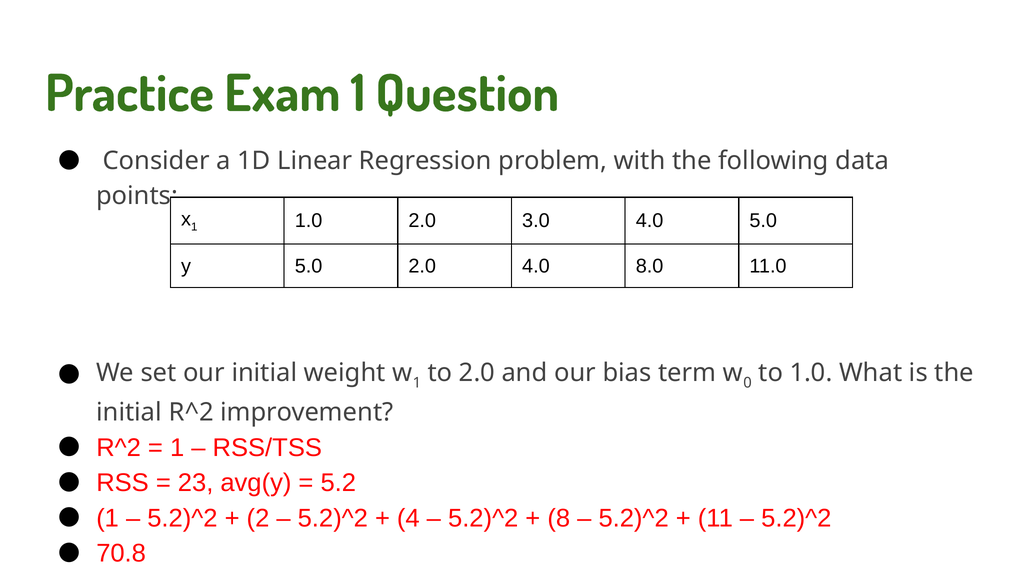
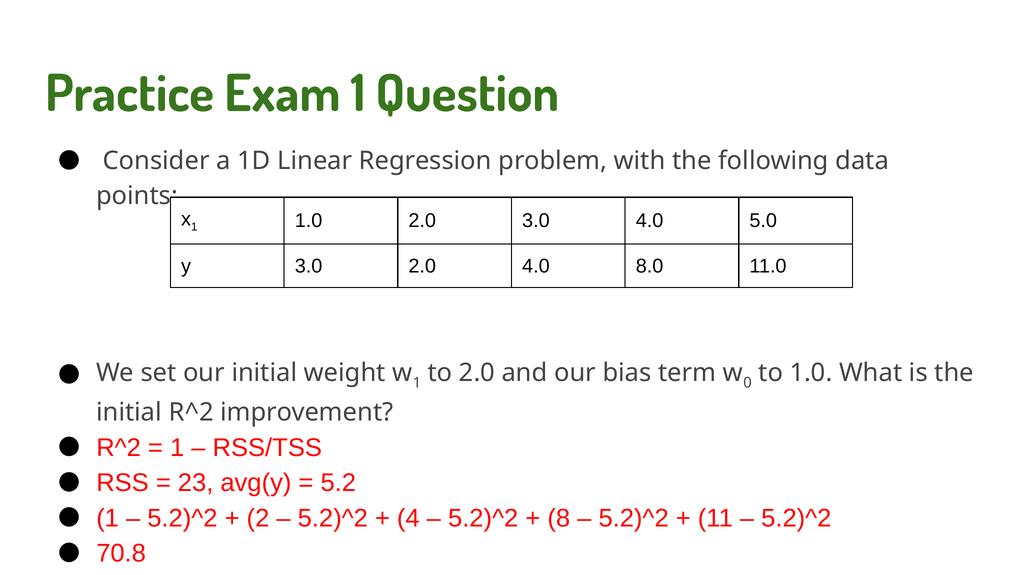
y 5.0: 5.0 -> 3.0 (309, 266)
